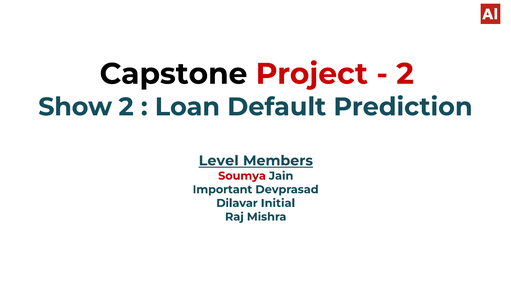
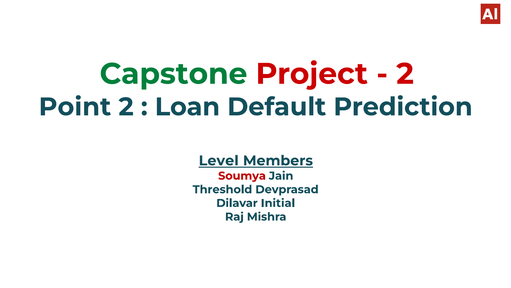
Capstone colour: black -> green (174, 74)
Show: Show -> Point (75, 107)
Important: Important -> Threshold (222, 189)
